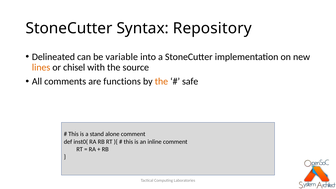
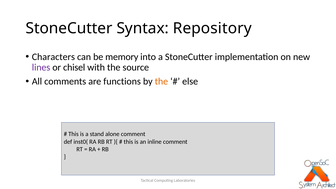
Delineated: Delineated -> Characters (53, 57)
variable: variable -> memory (122, 57)
lines colour: orange -> purple (41, 67)
safe: safe -> else (190, 81)
